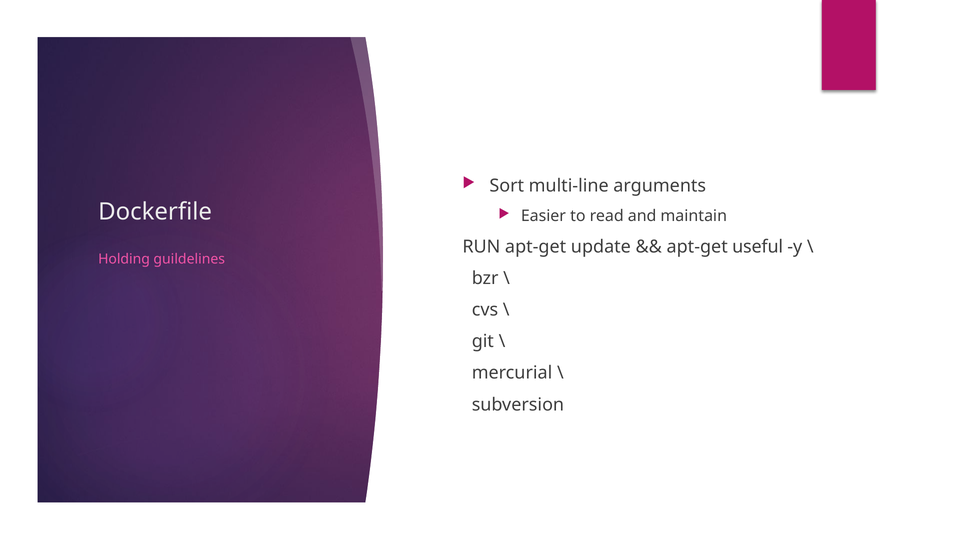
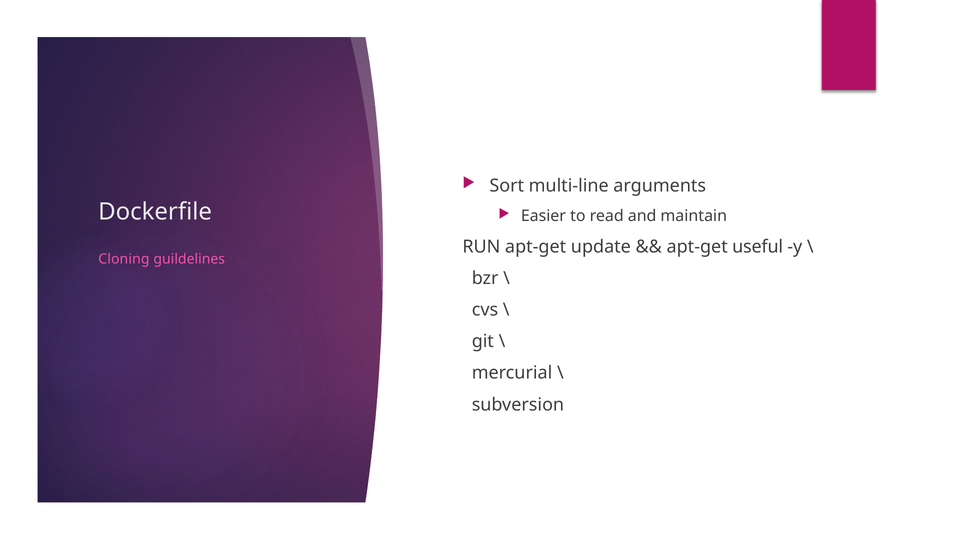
Holding: Holding -> Cloning (124, 259)
